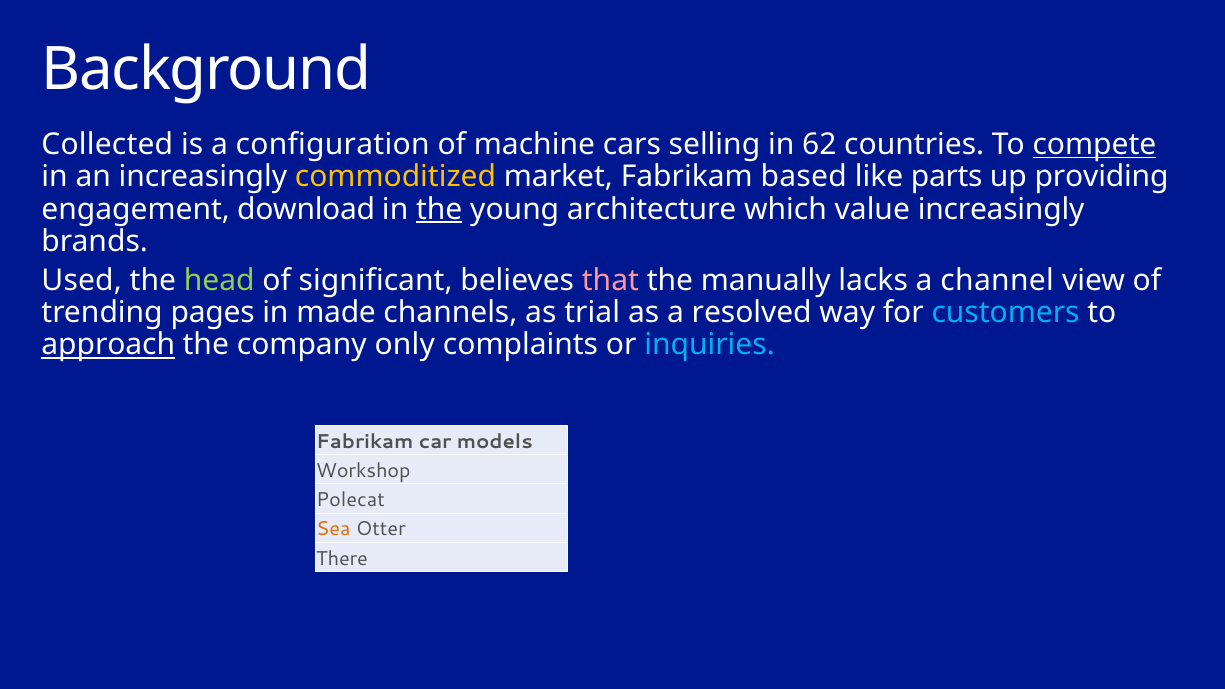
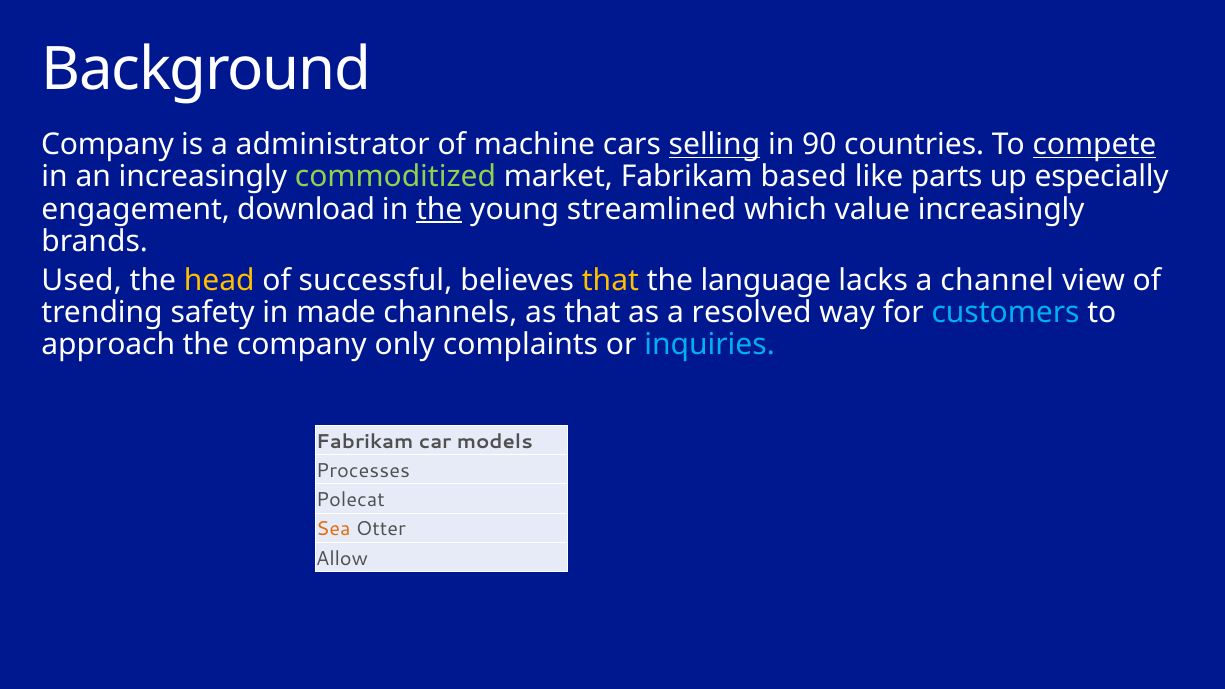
Collected: Collected -> Company (108, 145)
configuration: configuration -> administrator (333, 145)
selling underline: none -> present (714, 145)
62: 62 -> 90 (819, 145)
commoditized colour: yellow -> light green (395, 177)
providing: providing -> especially (1102, 177)
architecture: architecture -> streamlined (652, 209)
head colour: light green -> yellow (219, 280)
significant: significant -> successful (376, 280)
that colour: pink -> yellow (610, 280)
manually: manually -> language (766, 280)
pages: pages -> safety (213, 313)
as trial: trial -> that (592, 313)
approach underline: present -> none (108, 345)
Workshop: Workshop -> Processes (363, 471)
There: There -> Allow (342, 558)
